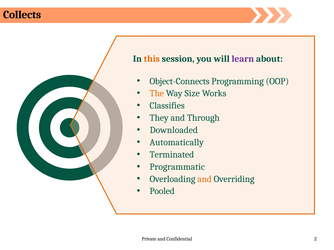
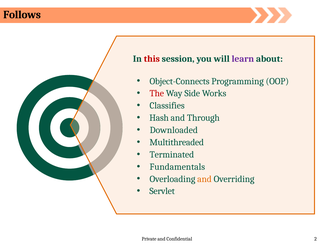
Collects: Collects -> Follows (22, 15)
this colour: orange -> red (152, 59)
The colour: orange -> red (157, 94)
Size: Size -> Side (192, 94)
They: They -> Hash (159, 118)
Automatically: Automatically -> Multithreaded (177, 143)
Programmatic: Programmatic -> Fundamentals (177, 167)
Pooled: Pooled -> Servlet (162, 192)
